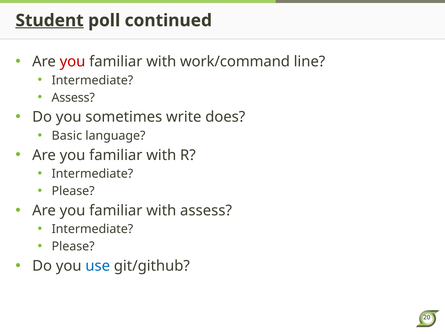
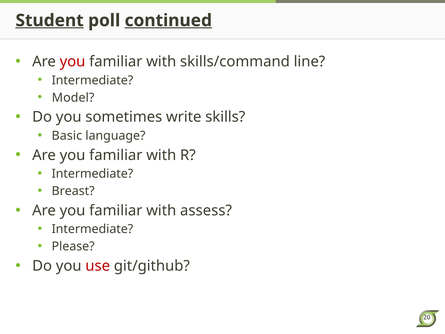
continued underline: none -> present (168, 20)
work/command: work/command -> skills/command (235, 62)
Assess: Assess -> Model (73, 98)
does: does -> skills (225, 117)
Please: Please -> Breast (73, 191)
use colour: blue -> red (98, 266)
